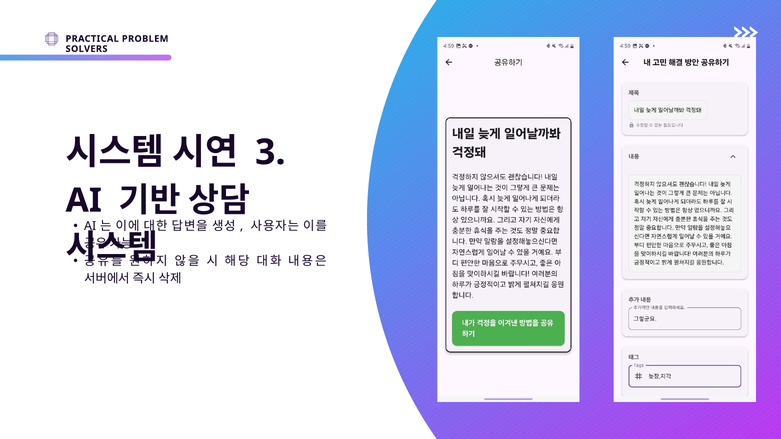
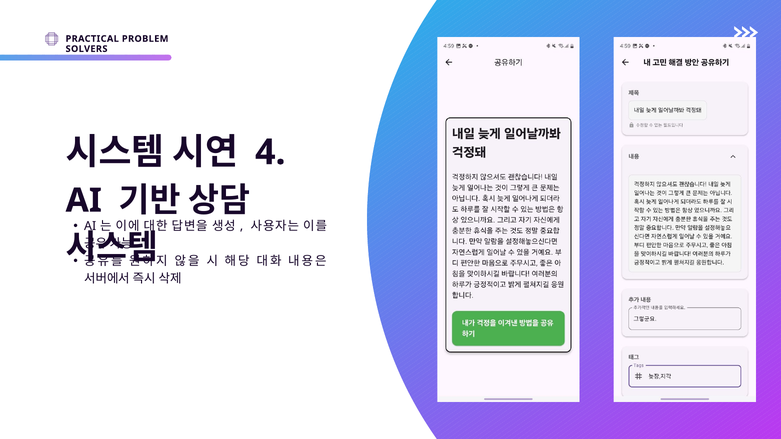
3: 3 -> 4 (270, 152)
